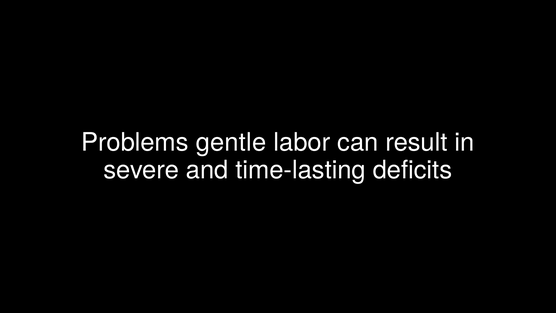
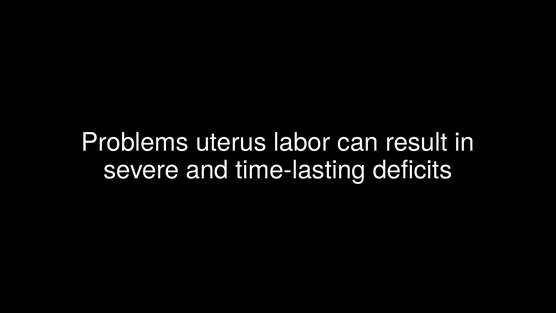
gentle: gentle -> uterus (231, 142)
